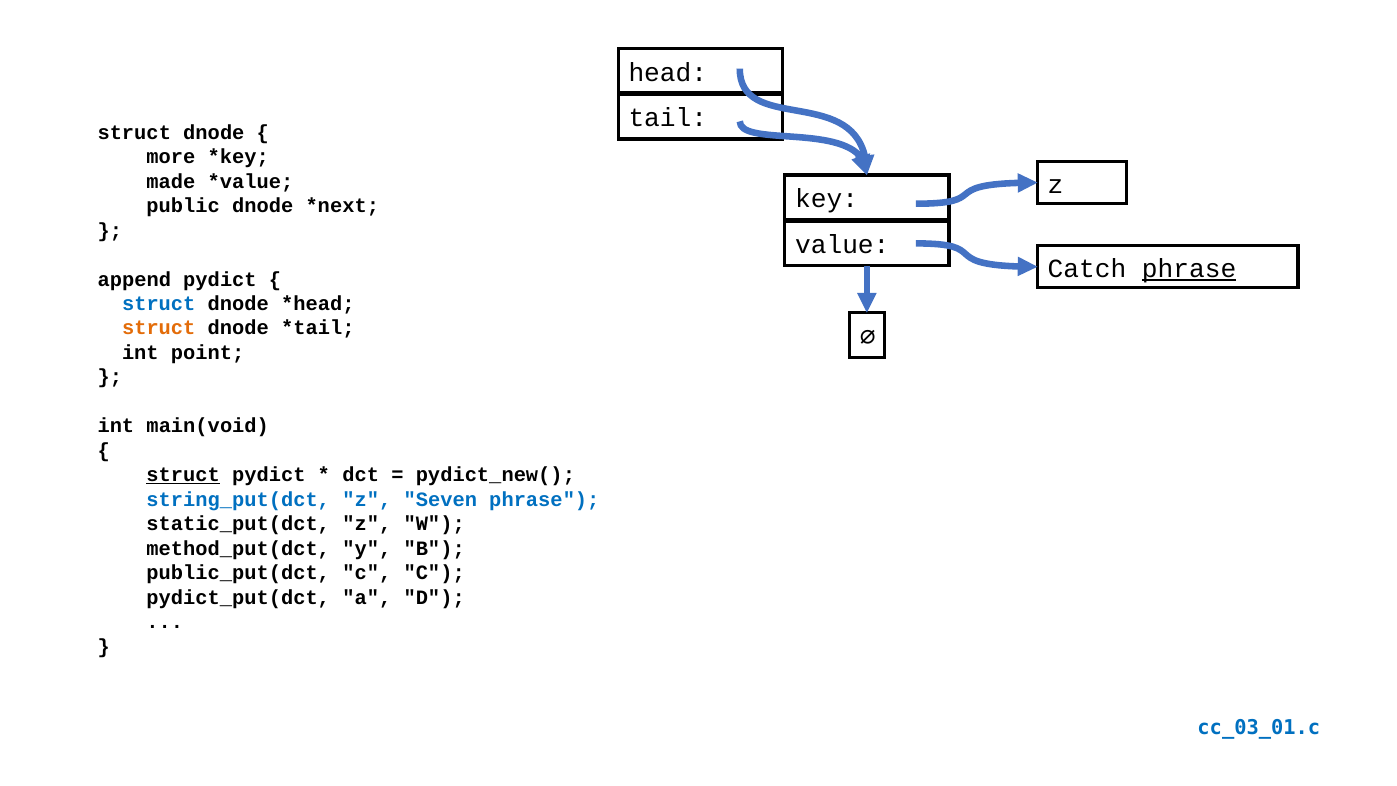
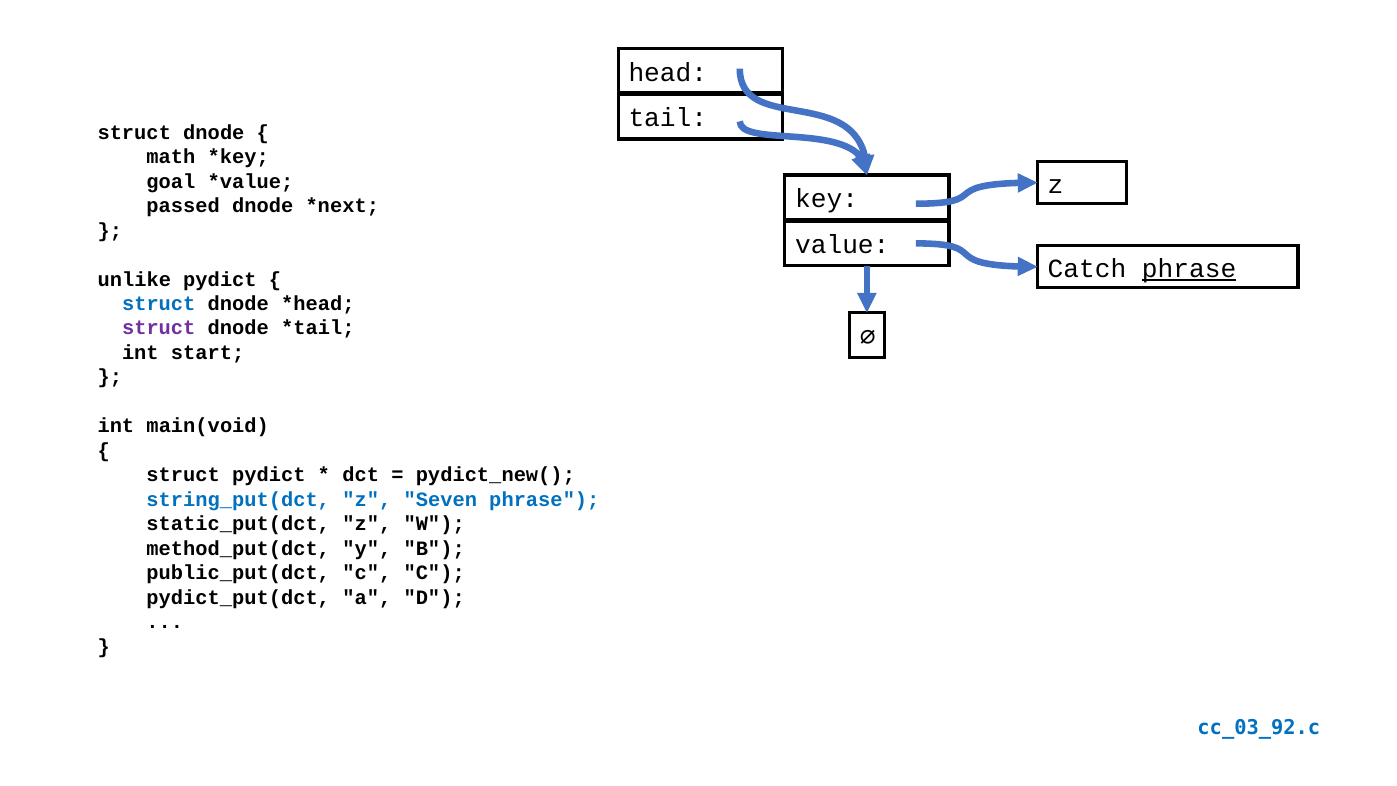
more: more -> math (171, 157)
made: made -> goal (171, 181)
public: public -> passed (183, 206)
append: append -> unlike (134, 279)
struct colour: orange -> purple (159, 328)
point: point -> start (208, 353)
struct underline: present -> none (183, 475)
cc_03_01.c: cc_03_01.c -> cc_03_92.c (1259, 727)
